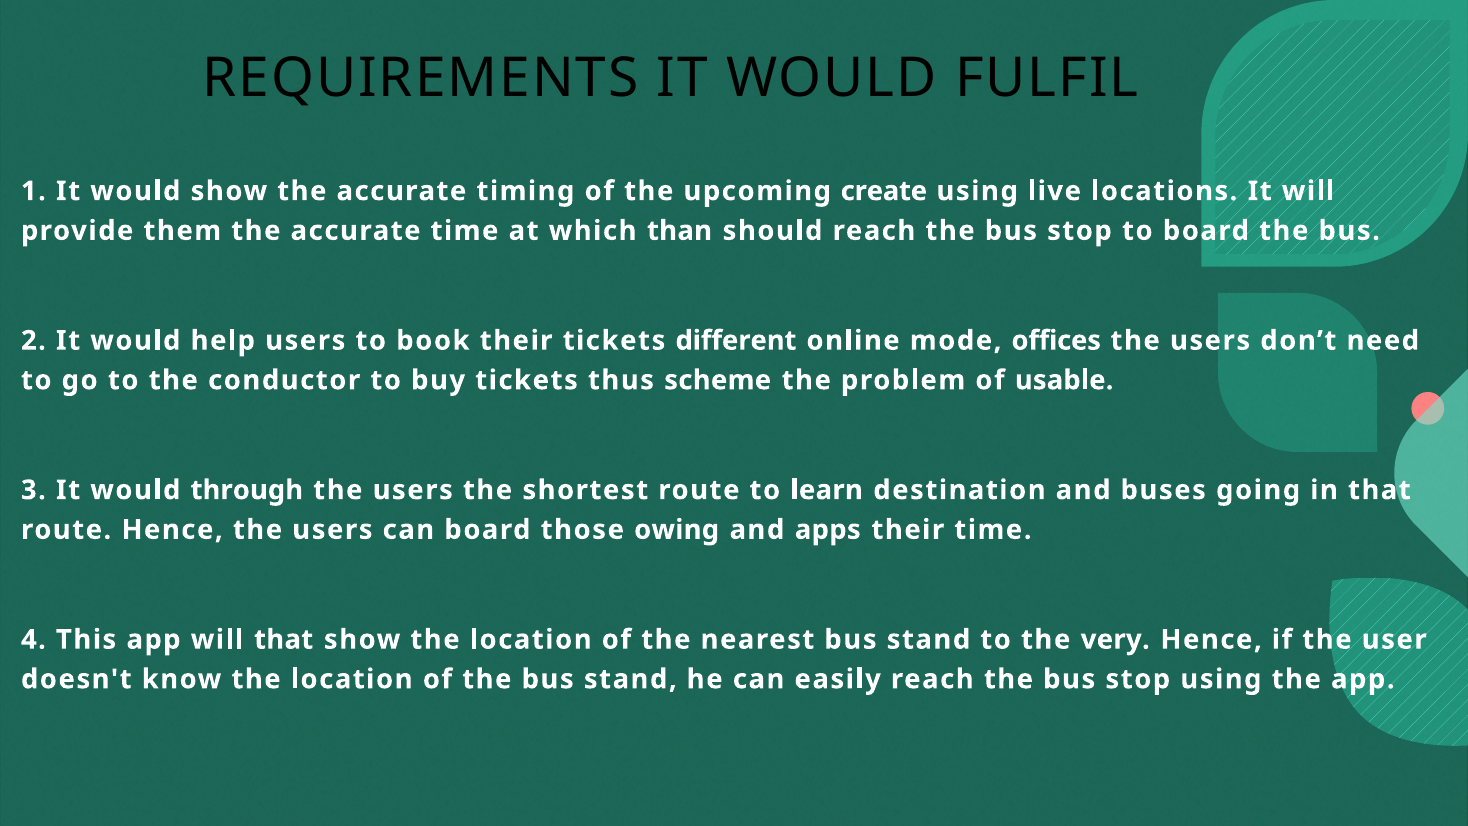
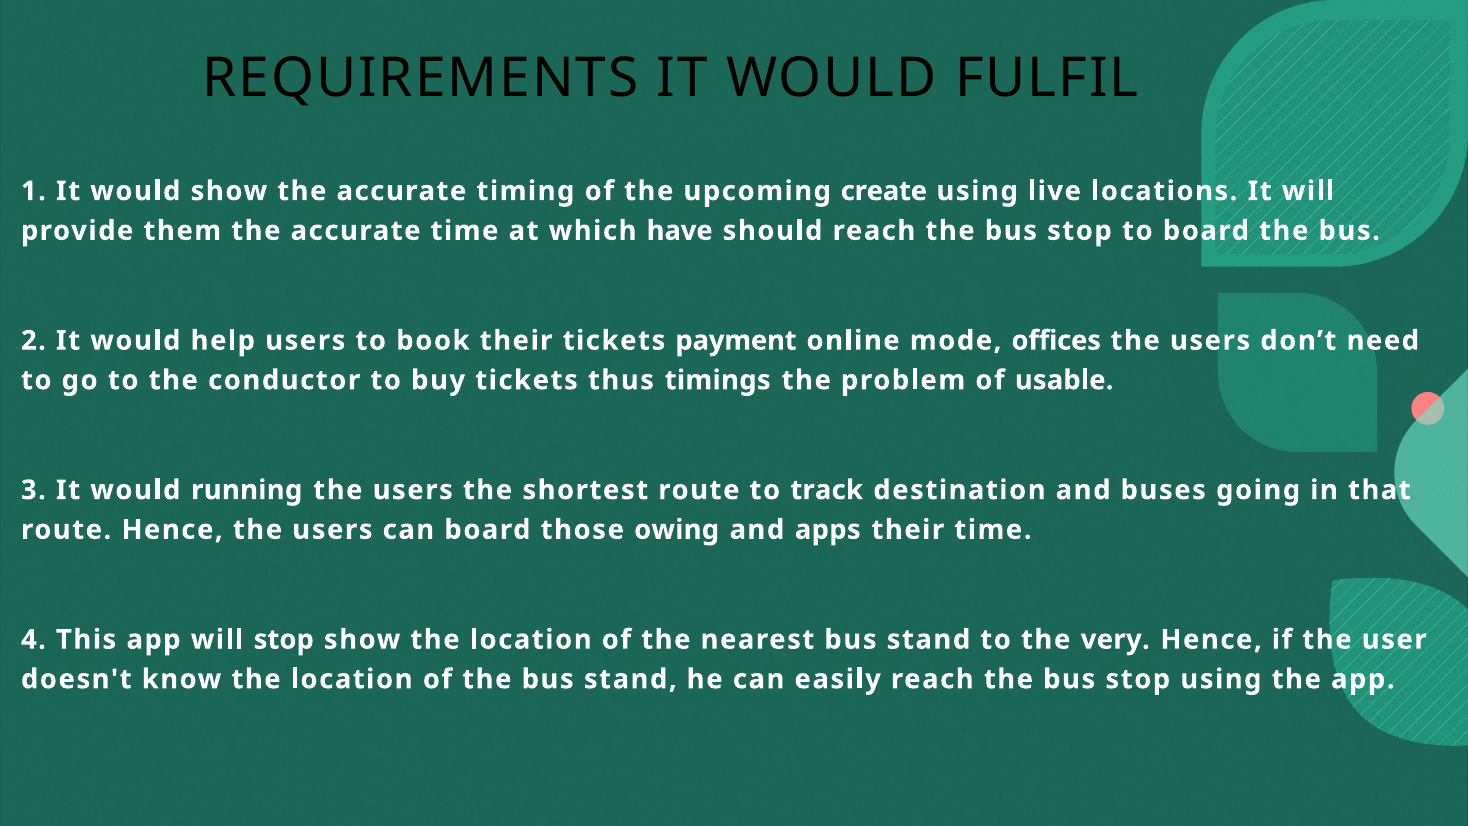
than: than -> have (680, 231)
different: different -> payment (736, 341)
scheme: scheme -> timings (718, 380)
through: through -> running (247, 490)
learn: learn -> track (827, 490)
will that: that -> stop (284, 639)
